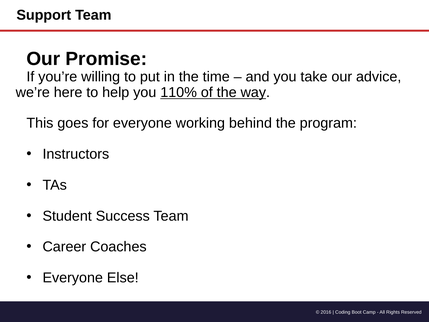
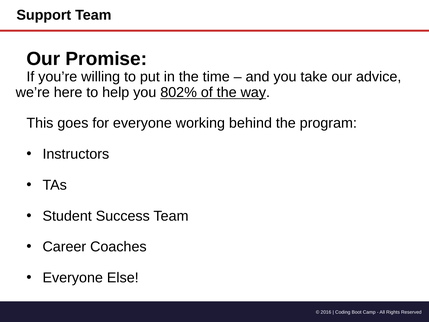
110%: 110% -> 802% (179, 92)
